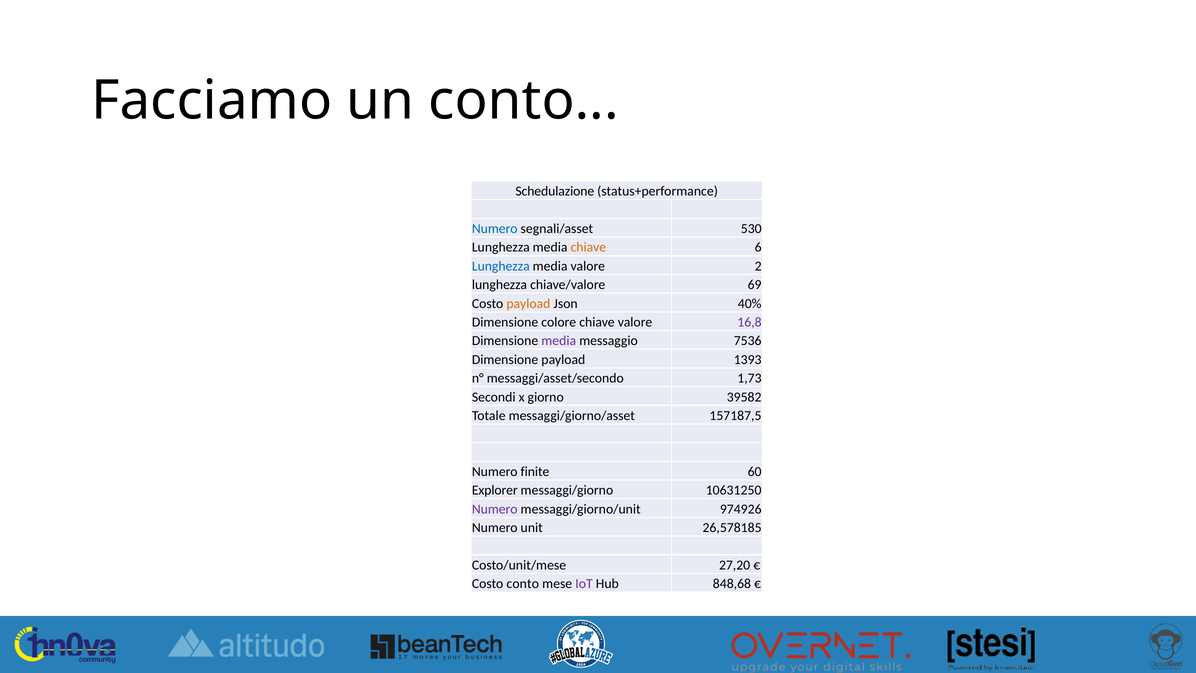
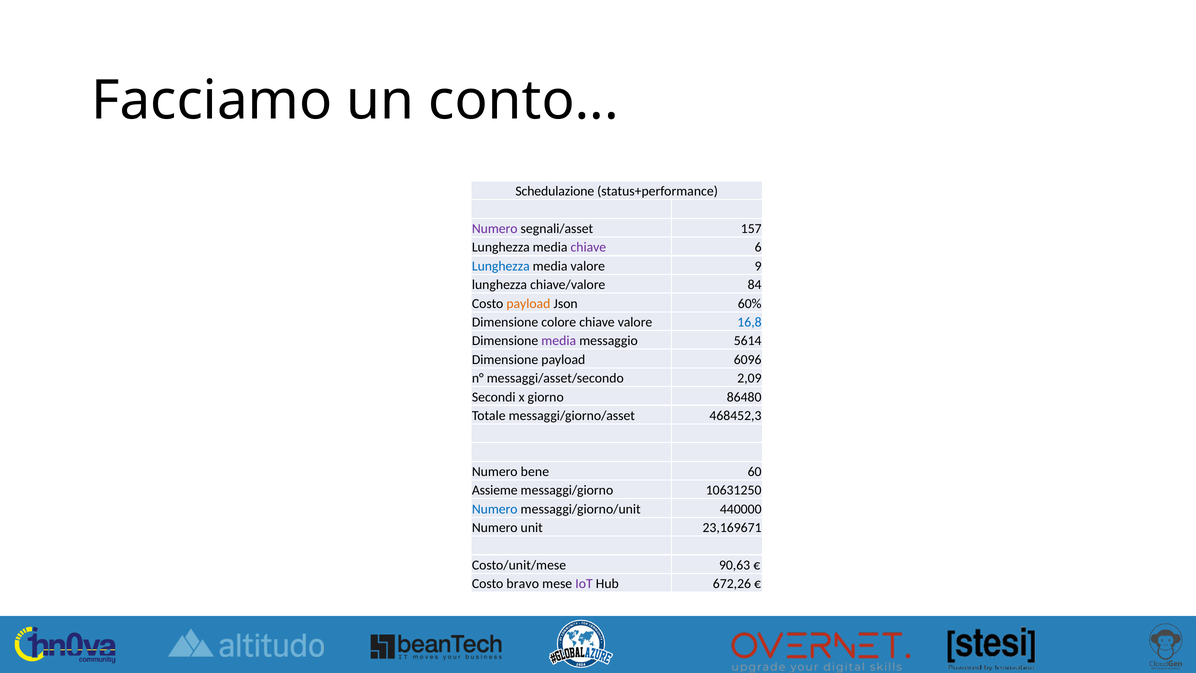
Numero colour: blue -> purple (495, 229)
530: 530 -> 157 (751, 229)
chiave colour: orange -> purple (588, 247)
2: 2 -> 9 (758, 266)
69: 69 -> 84 (755, 285)
40%: 40% -> 60% (750, 303)
16,8 colour: purple -> blue (749, 322)
7536: 7536 -> 5614 (748, 341)
1393: 1393 -> 6096 (748, 359)
1,73: 1,73 -> 2,09 (749, 378)
39582: 39582 -> 86480 (744, 397)
157187,5: 157187,5 -> 468452,3 (735, 416)
finite: finite -> bene (535, 472)
Explorer: Explorer -> Assieme (495, 490)
Numero colour: purple -> blue (495, 509)
974926: 974926 -> 440000 (741, 509)
26,578185: 26,578185 -> 23,169671 (732, 528)
27,20: 27,20 -> 90,63 (735, 565)
Costo conto: conto -> bravo (523, 584)
848,68: 848,68 -> 672,26 (732, 584)
